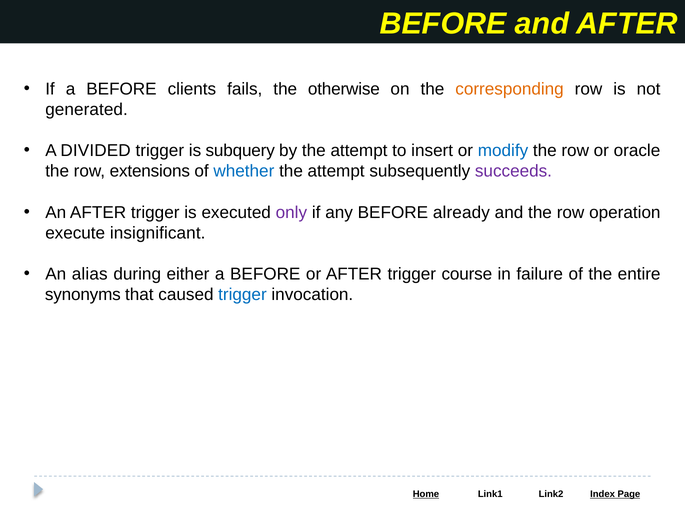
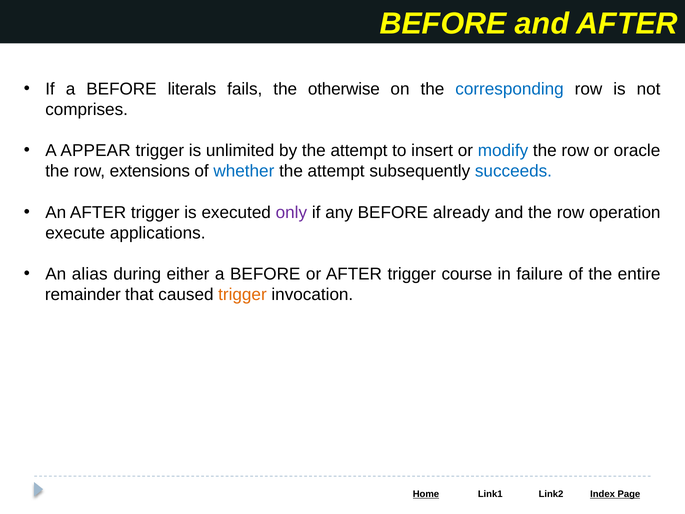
clients: clients -> literals (192, 89)
corresponding colour: orange -> blue (510, 89)
generated: generated -> comprises (87, 110)
DIVIDED: DIVIDED -> APPEAR (96, 151)
subquery: subquery -> unlimited (240, 151)
succeeds colour: purple -> blue (513, 171)
insignificant: insignificant -> applications (158, 233)
synonyms: synonyms -> remainder (83, 295)
trigger colour: blue -> orange (242, 295)
